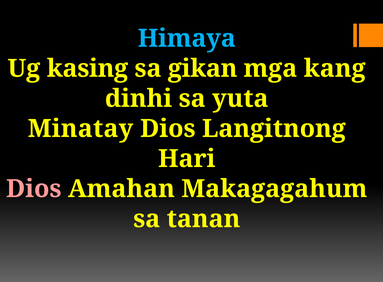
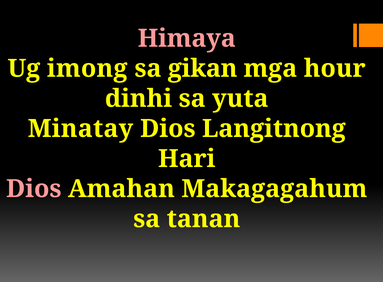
Himaya colour: light blue -> pink (187, 38)
kasing: kasing -> imong (87, 68)
kang: kang -> hour (335, 68)
